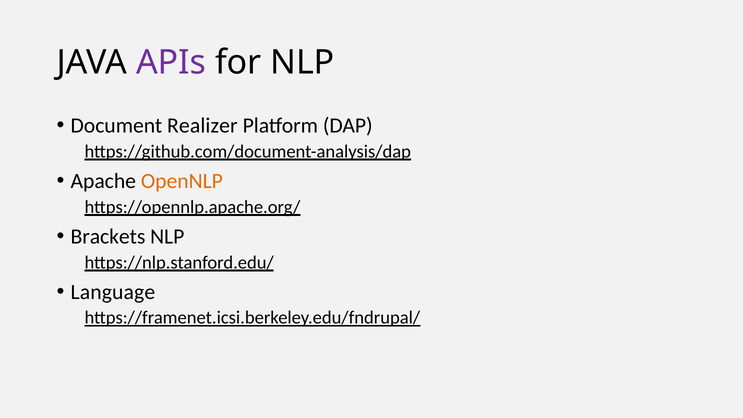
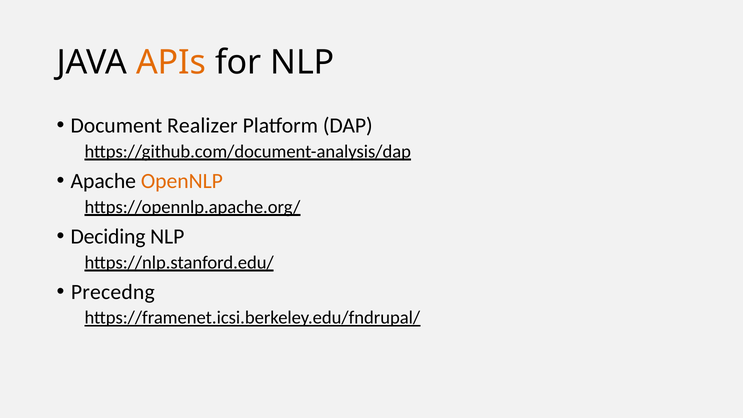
APIs colour: purple -> orange (171, 62)
Brackets: Brackets -> Deciding (108, 236)
Language: Language -> Precedng (113, 292)
